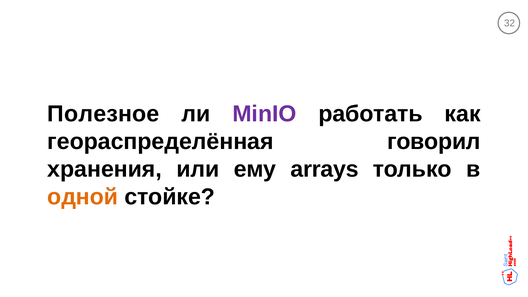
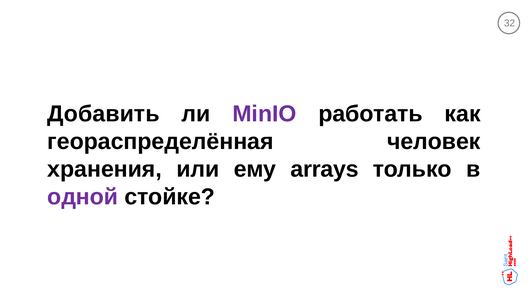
Полезное: Полезное -> Добавить (103, 114)
говорил: говорил -> человек (434, 142)
одной colour: orange -> purple (83, 197)
